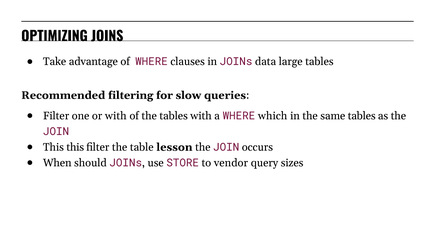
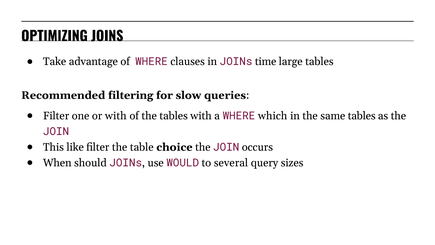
data: data -> time (266, 62)
This this: this -> like (75, 147)
lesson: lesson -> choice (174, 147)
STORE: STORE -> WOULD (183, 163)
vendor: vendor -> several (231, 163)
